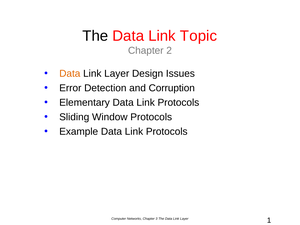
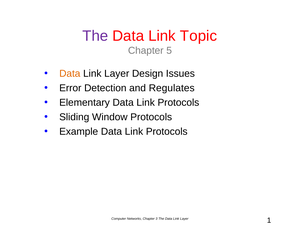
The colour: black -> purple (95, 36)
2: 2 -> 5 (169, 51)
Corruption: Corruption -> Regulates (172, 88)
